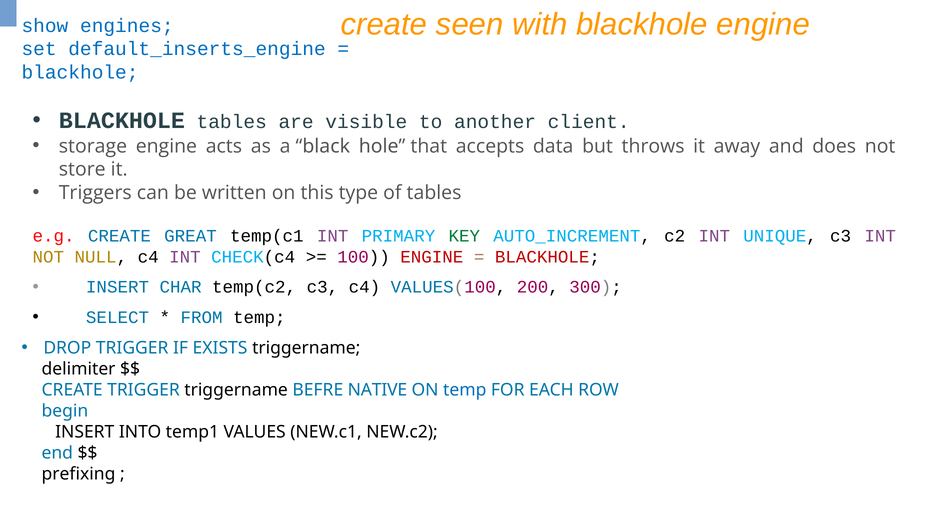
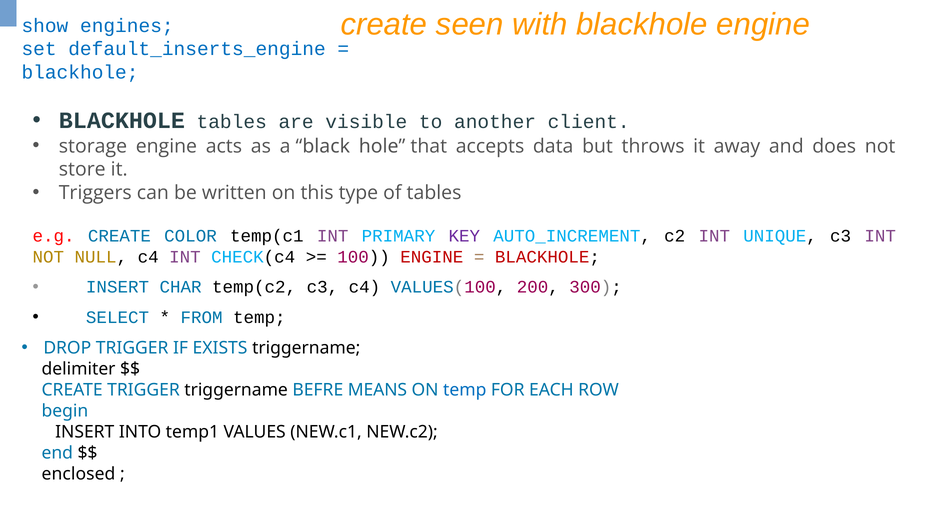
GREAT: GREAT -> COLOR (190, 236)
KEY colour: green -> purple (464, 236)
NATIVE: NATIVE -> MEANS (377, 390)
prefixing: prefixing -> enclosed (78, 474)
